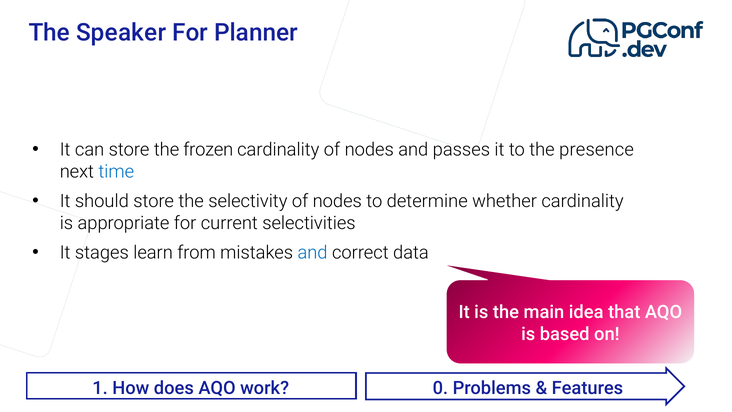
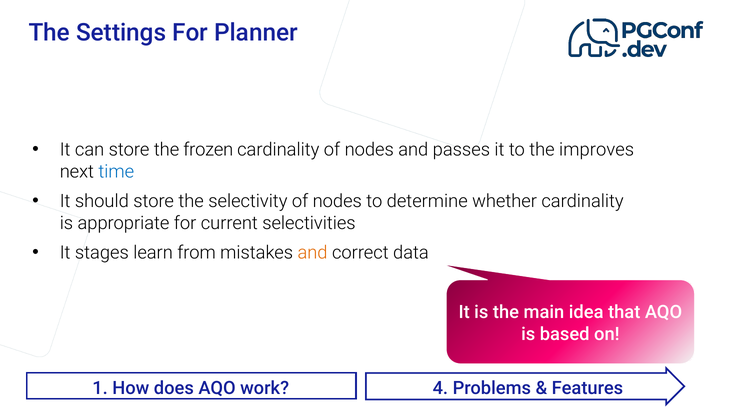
Speaker: Speaker -> Settings (121, 32)
presence: presence -> improves (597, 150)
and colour: blue -> orange (313, 253)
0: 0 -> 4 (440, 388)
